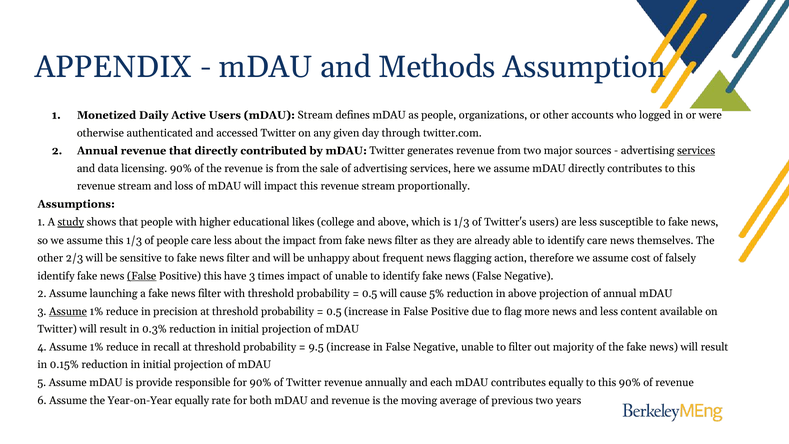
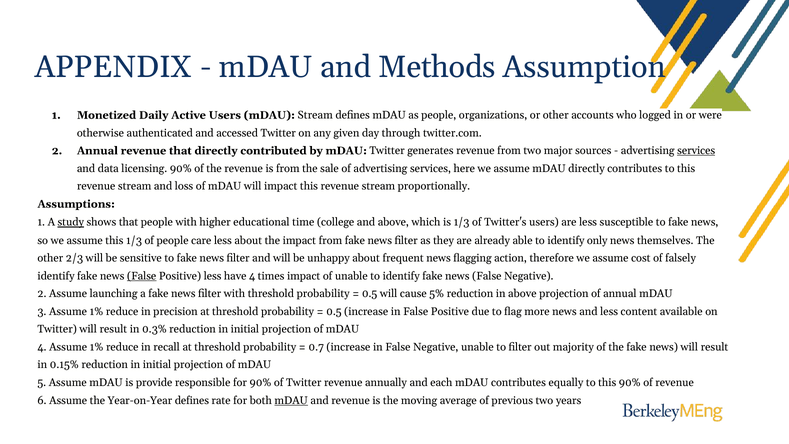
likes: likes -> time (303, 222)
identify care: care -> only (597, 240)
Positive this: this -> less (213, 276)
have 3: 3 -> 4 (252, 276)
Assume underline: present -> none (68, 311)
9.5: 9.5 -> 0.7 (316, 347)
Year-on-Year equally: equally -> defines (192, 400)
mDAU underline: none -> present (291, 400)
